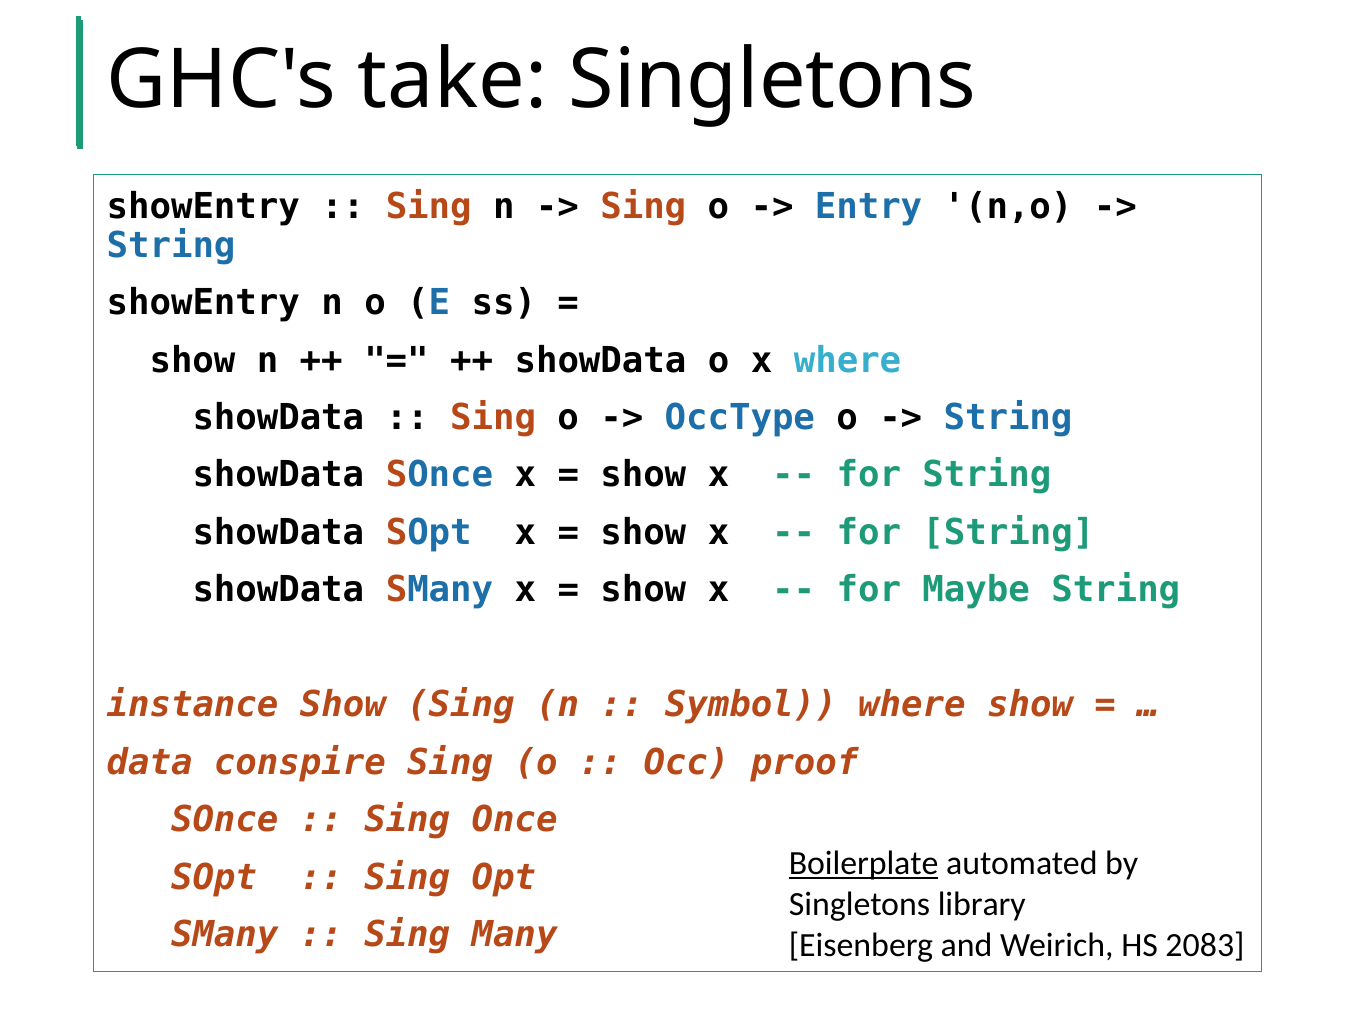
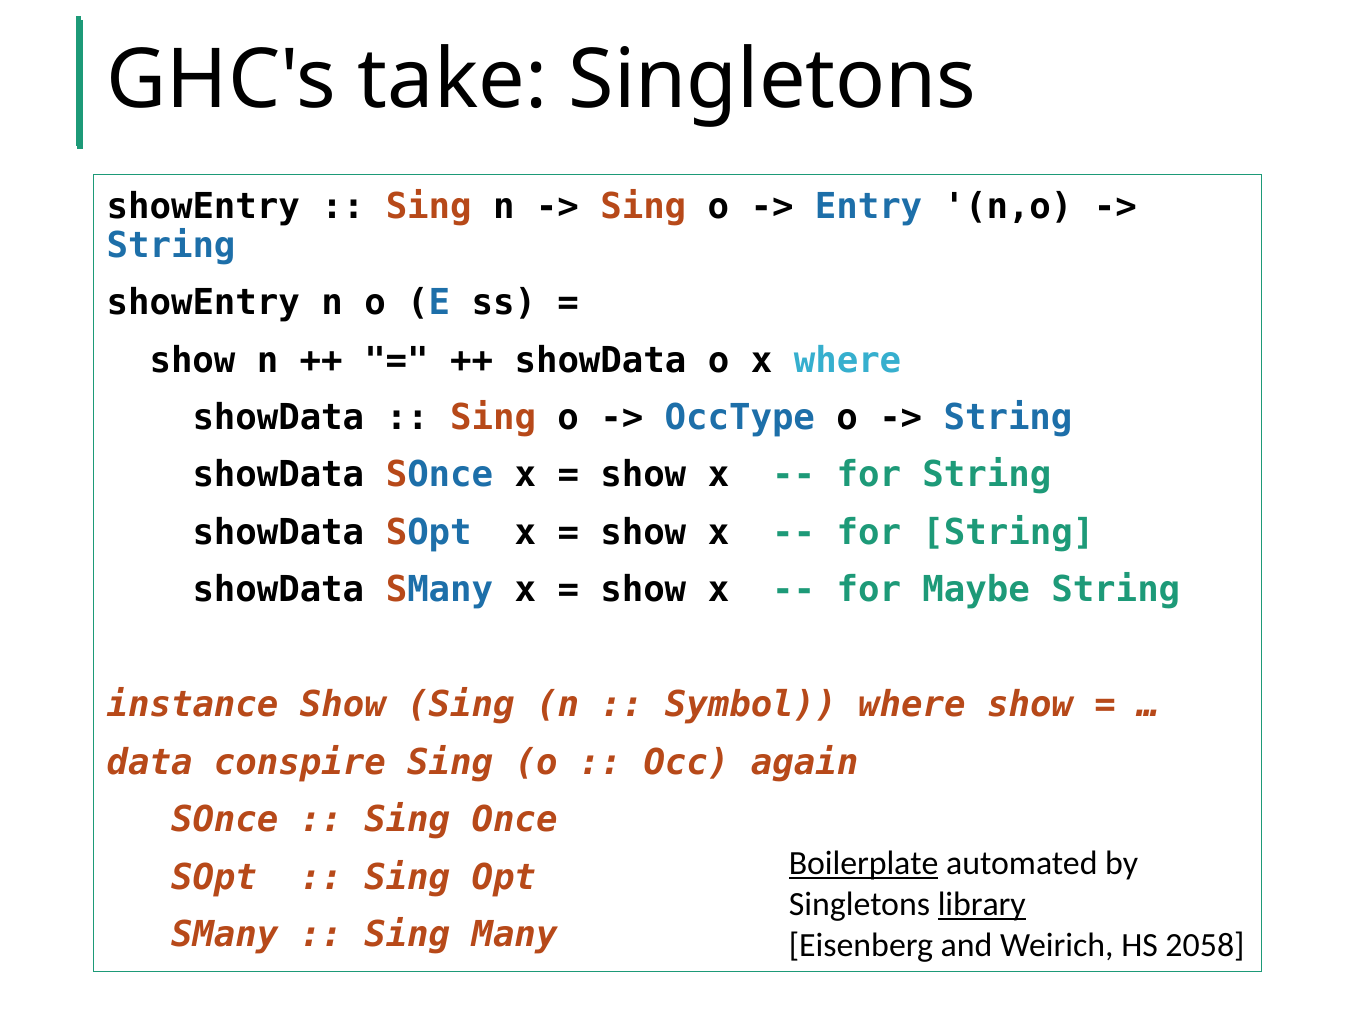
proof: proof -> again (805, 763)
library underline: none -> present (982, 905)
2083: 2083 -> 2058 (1205, 945)
